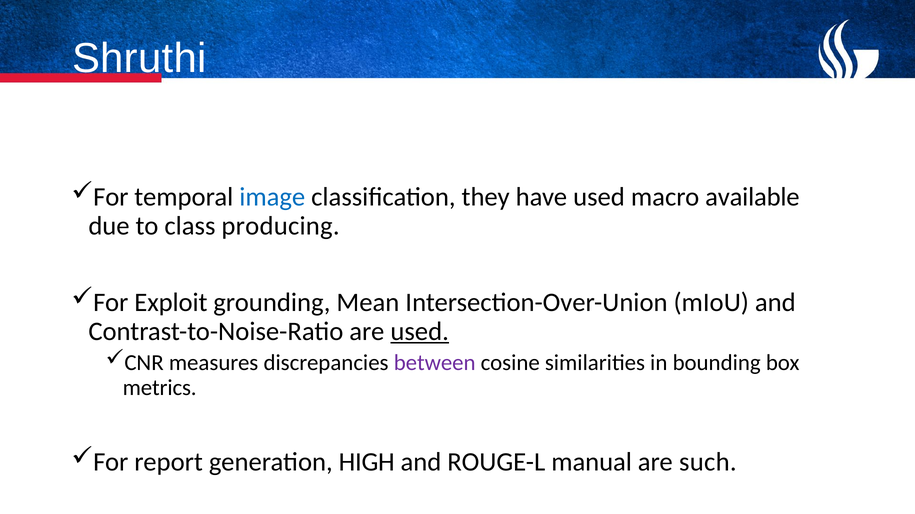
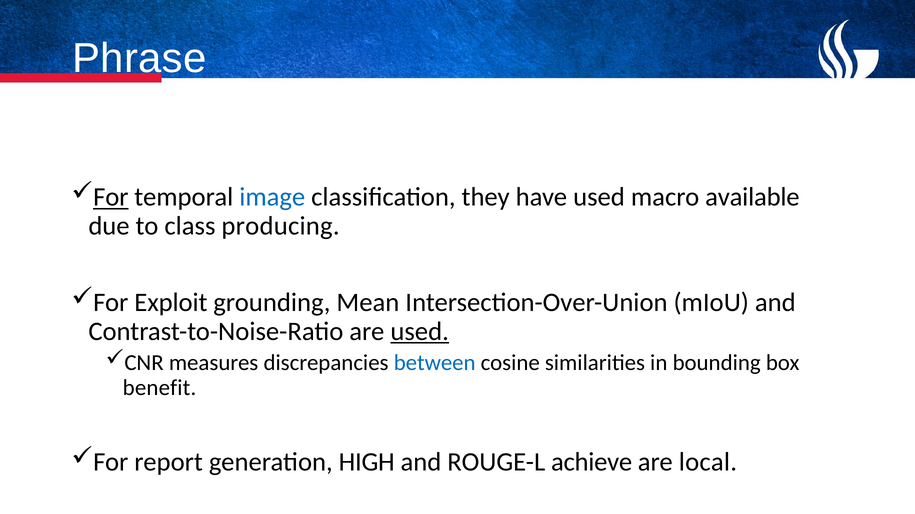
Shruthi: Shruthi -> Phrase (139, 58)
For underline: none -> present (111, 197)
between colour: purple -> blue (435, 363)
metrics: metrics -> benefit (160, 388)
manual: manual -> achieve (592, 463)
such: such -> local (708, 463)
